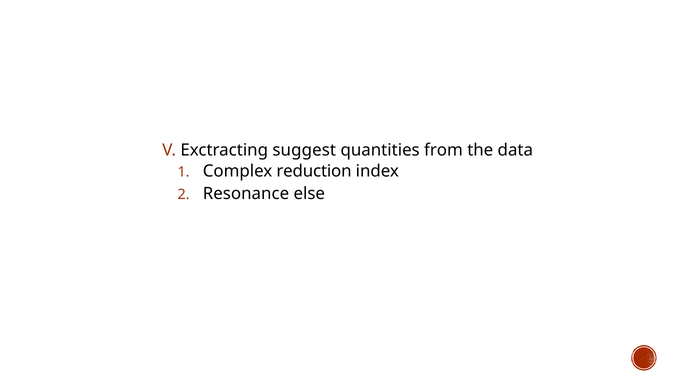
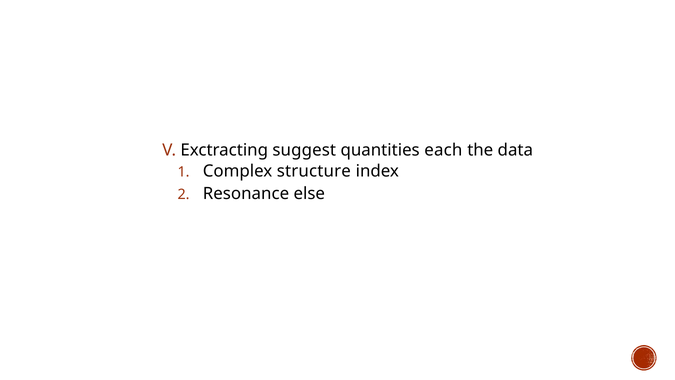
from: from -> each (443, 150)
reduction: reduction -> structure (314, 171)
